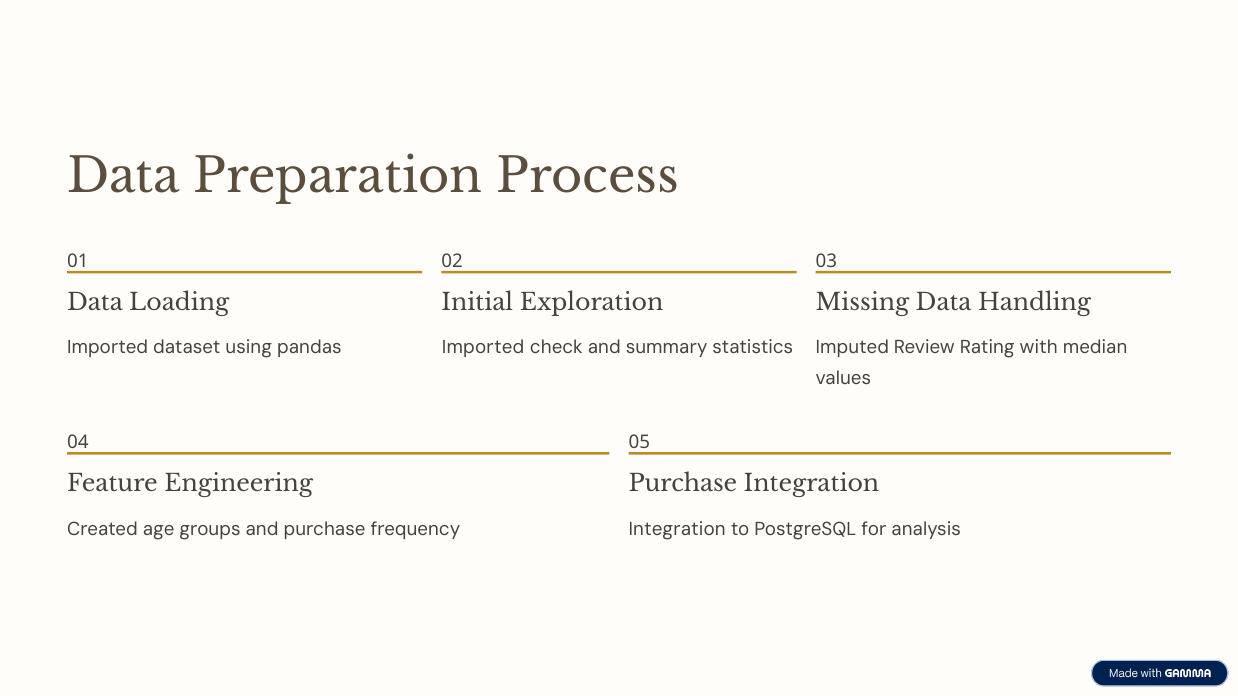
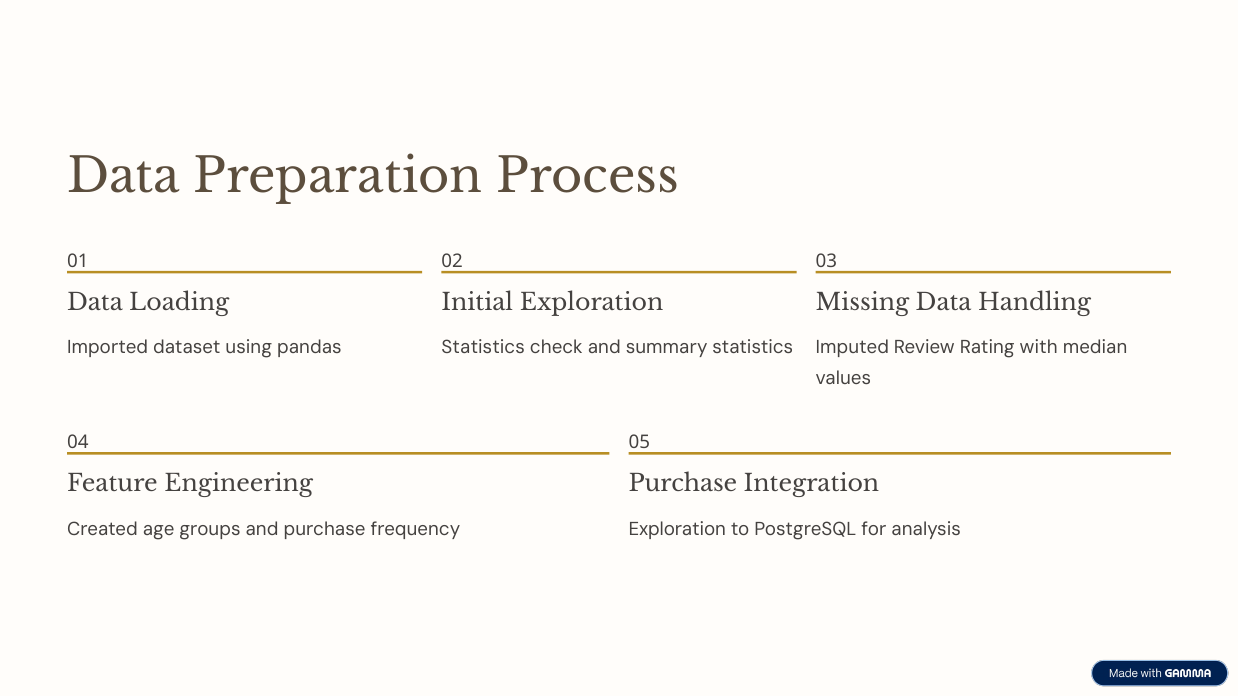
Imported: Imported -> Statistics (483, 348)
Integration: Integration -> Exploration (677, 529)
